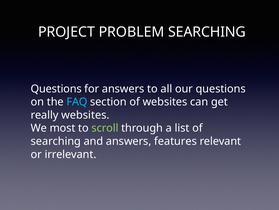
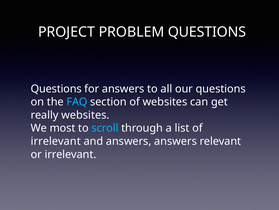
PROBLEM SEARCHING: SEARCHING -> QUESTIONS (207, 32)
scroll colour: light green -> light blue (105, 128)
searching: searching -> irrelevant (56, 141)
answers features: features -> answers (175, 141)
